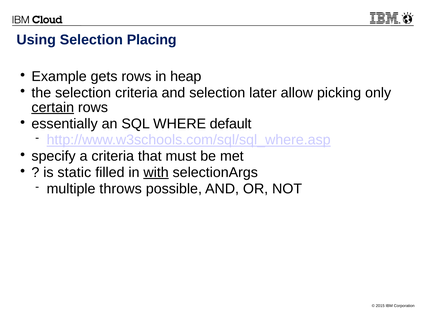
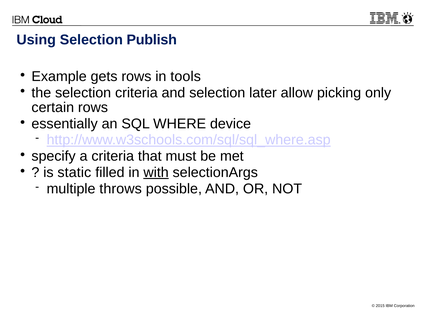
Placing: Placing -> Publish (152, 40)
heap: heap -> tools (186, 77)
certain underline: present -> none (53, 108)
default: default -> device (231, 124)
